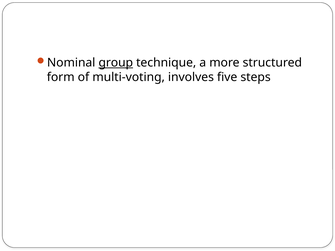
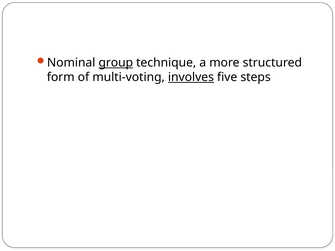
involves underline: none -> present (191, 77)
